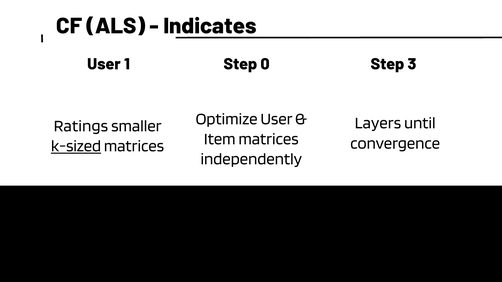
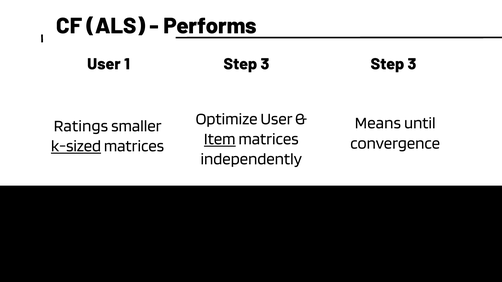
Indicates: Indicates -> Performs (210, 26)
0: 0 -> 3 (265, 64)
Layers: Layers -> Means (378, 123)
Item underline: none -> present (220, 139)
